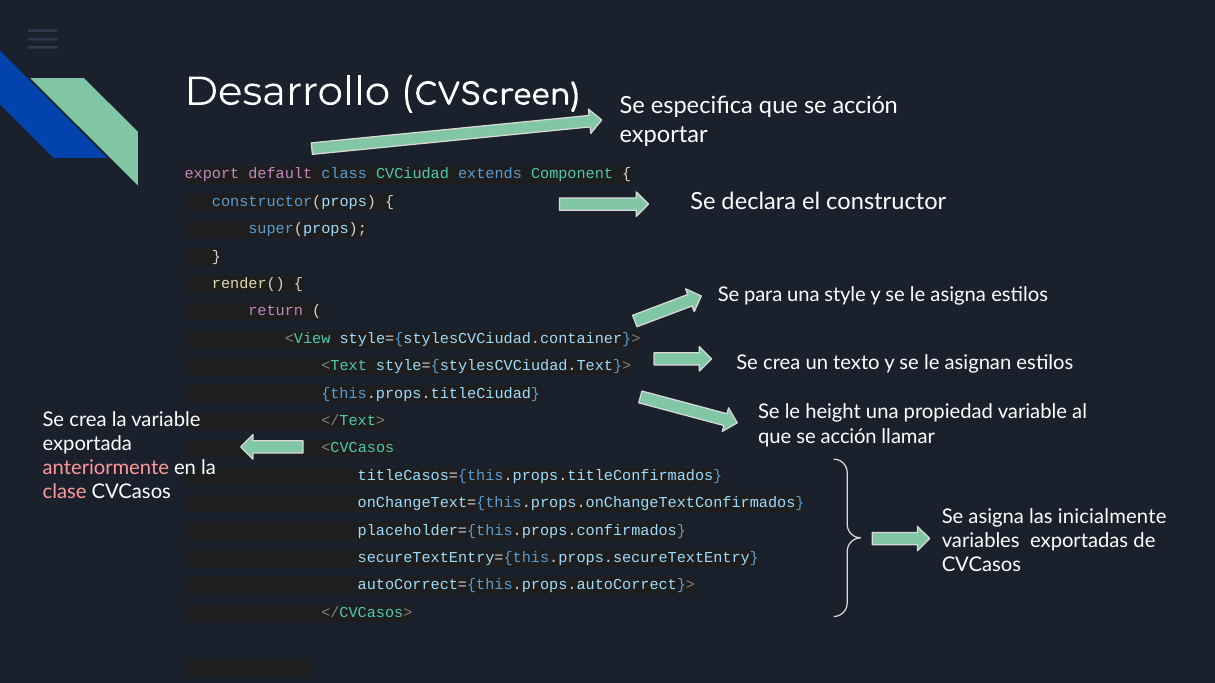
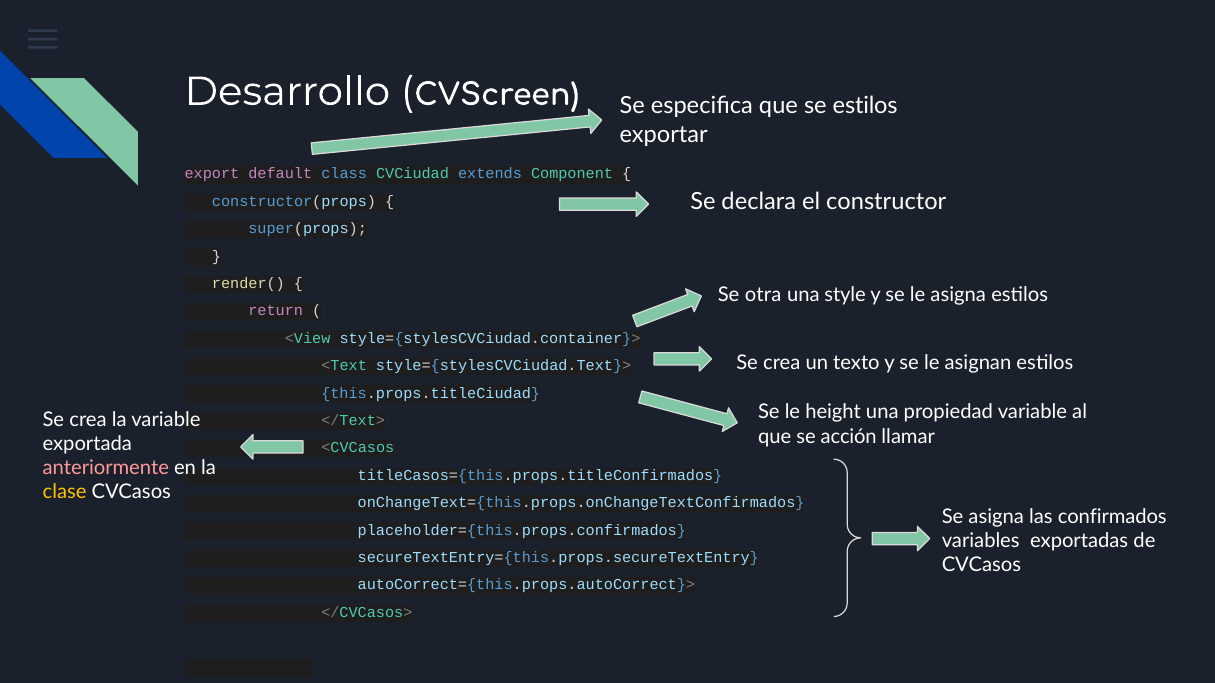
especifica que se acción: acción -> estilos (865, 106)
para: para -> otra (763, 295)
clase colour: pink -> yellow (65, 493)
inicialmente: inicialmente -> confirmados (1112, 517)
